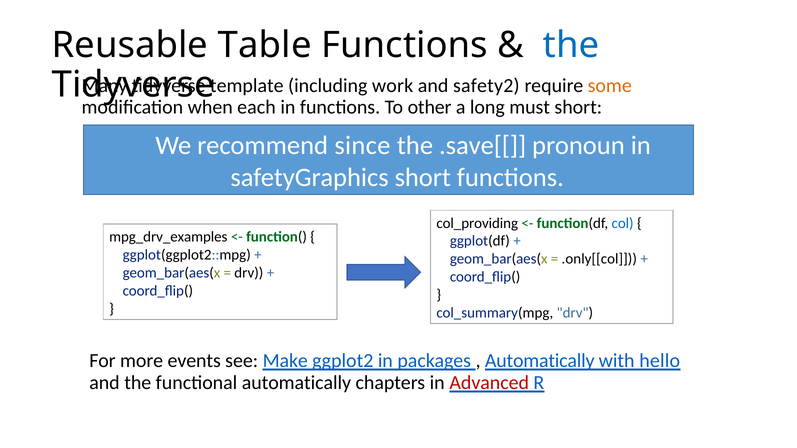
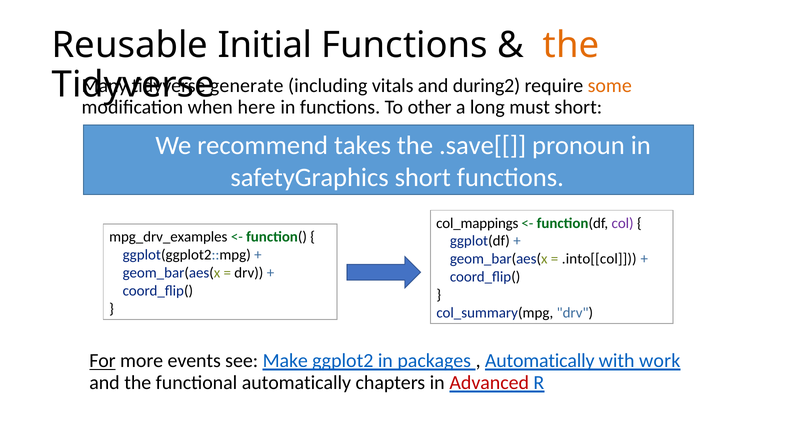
Table: Table -> Initial (265, 45)
the colour: blue -> orange (571, 45)
template: template -> generate (247, 86)
work: work -> vitals (393, 86)
safety2: safety2 -> during2 (487, 86)
each: each -> here (256, 107)
since: since -> takes (363, 146)
col_providing: col_providing -> col_mappings (477, 223)
col colour: blue -> purple (623, 223)
.only[[col: .only[[col -> .into[[col (599, 259)
For underline: none -> present (102, 361)
hello: hello -> work (660, 361)
